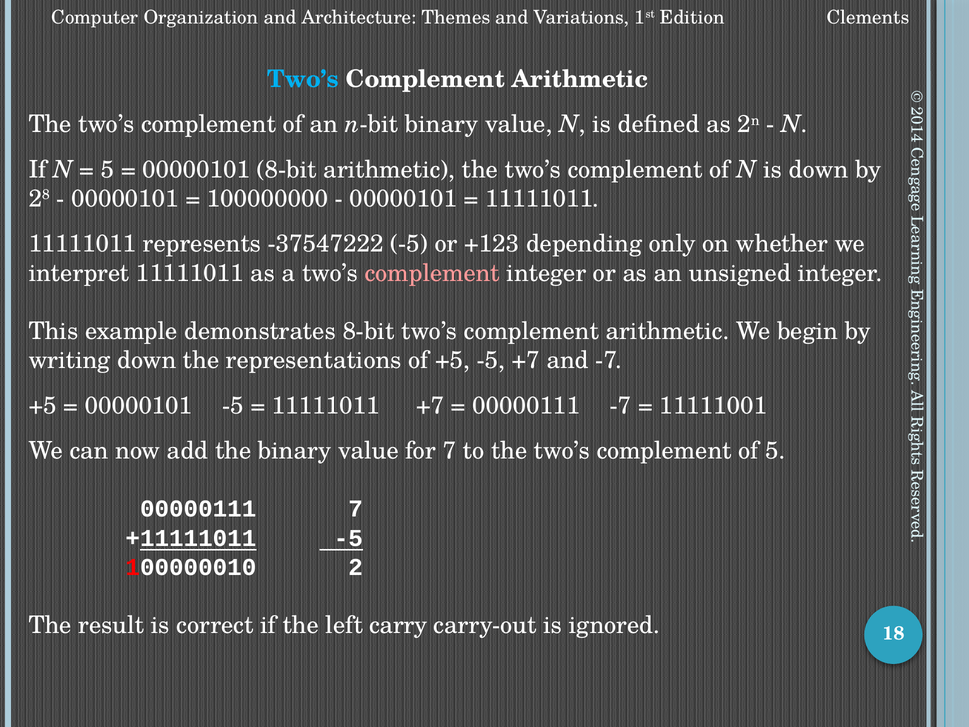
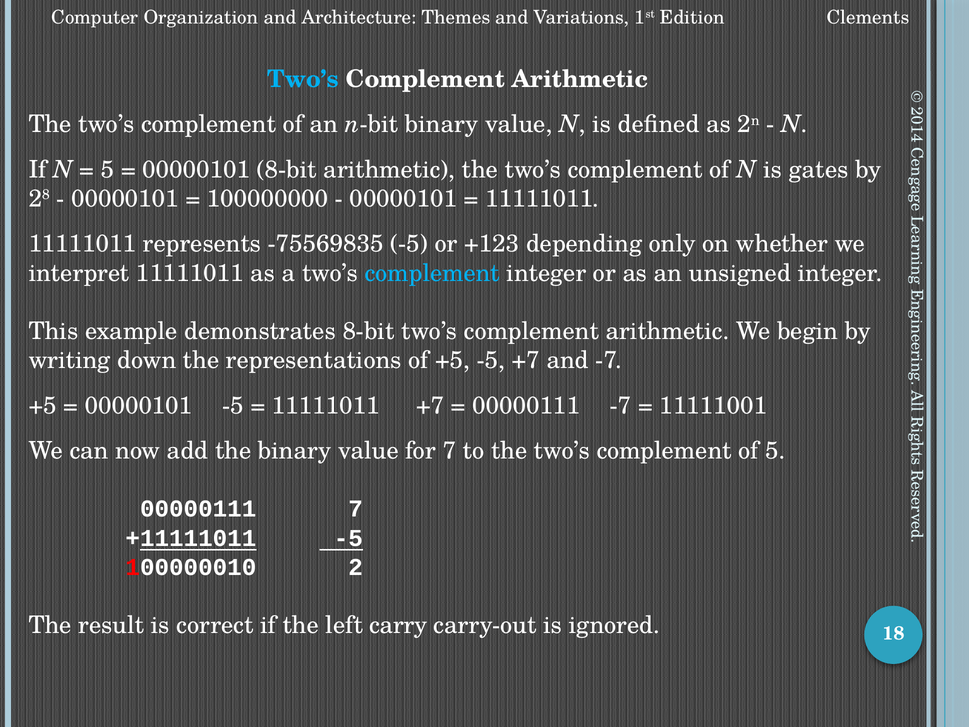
is down: down -> gates (819, 170)
-37547222: -37547222 -> -75569835 (326, 244)
complement colour: pink -> light blue (432, 273)
